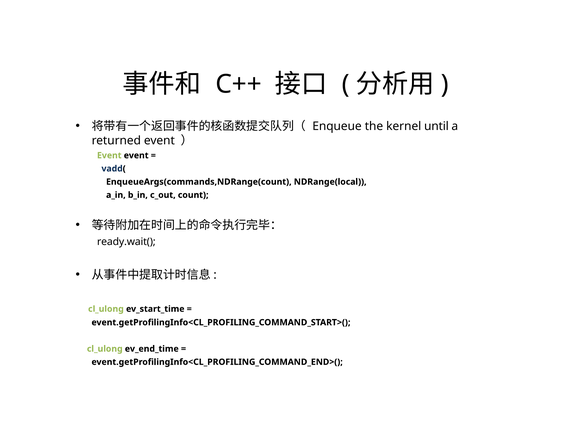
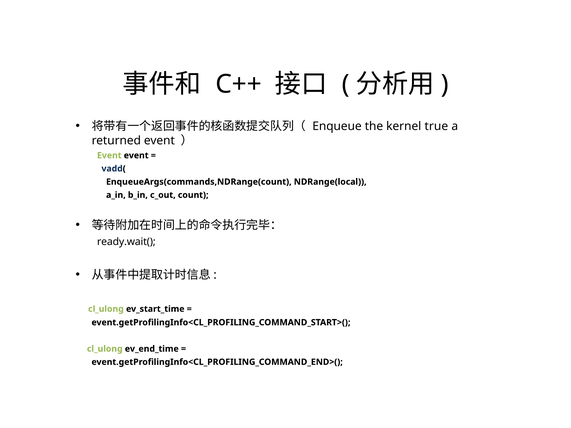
until: until -> true (436, 126)
